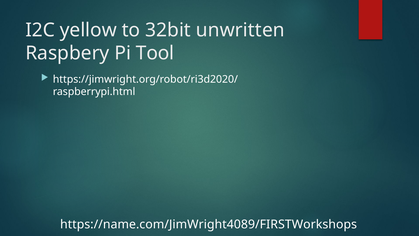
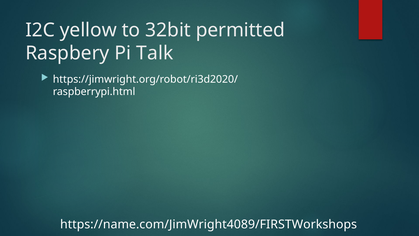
unwritten: unwritten -> permitted (240, 30)
Tool: Tool -> Talk (155, 53)
